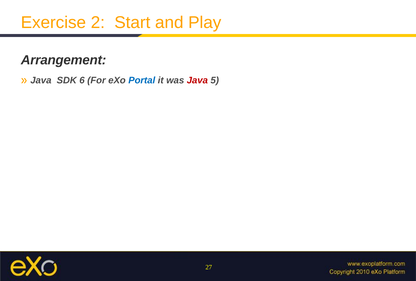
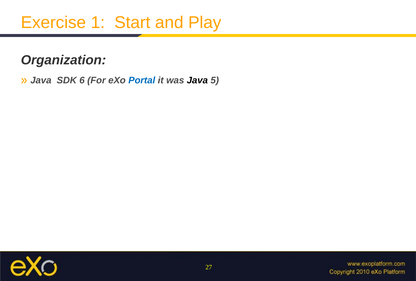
2: 2 -> 1 (98, 23)
Arrangement: Arrangement -> Organization (64, 60)
Java colour: red -> black (197, 81)
